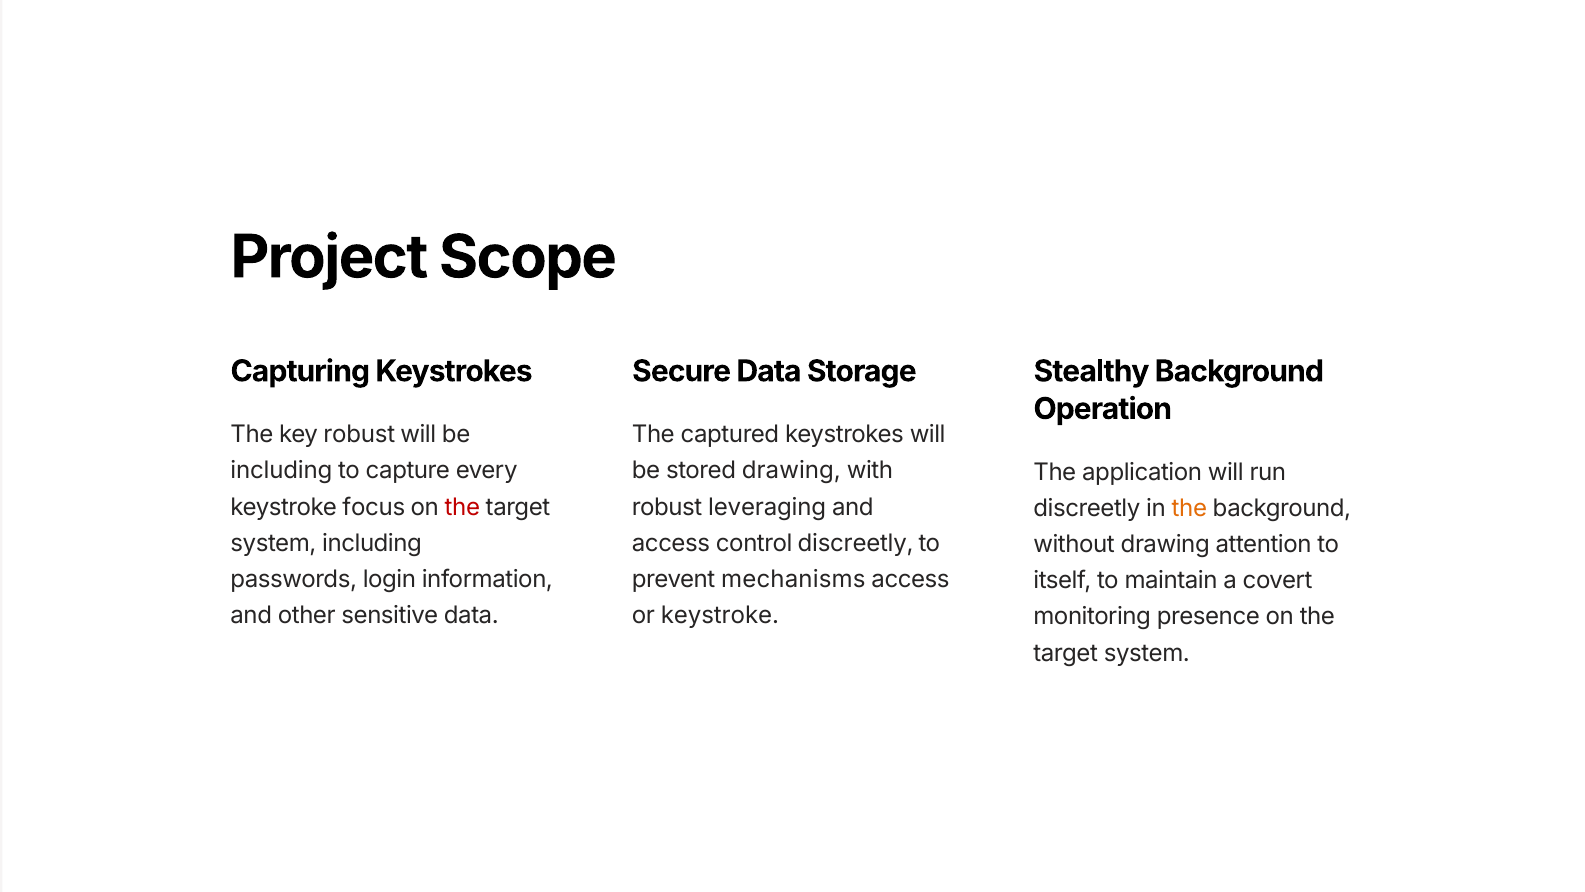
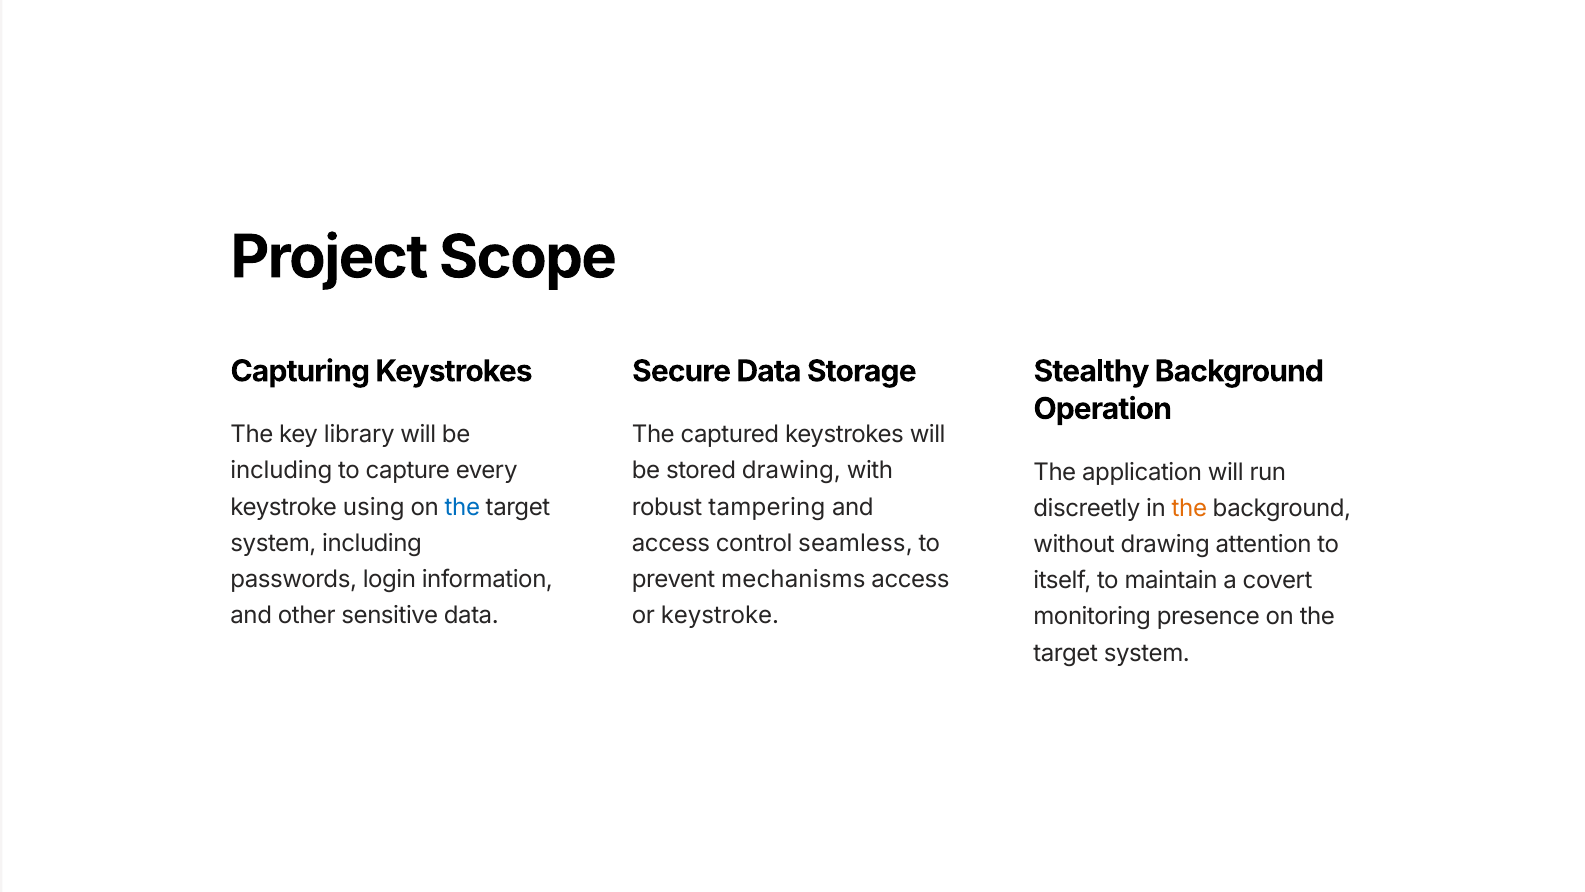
key robust: robust -> library (359, 435)
focus: focus -> using (374, 507)
the colour: red -> blue (462, 507)
leveraging: leveraging -> tampering (767, 507)
control discreetly: discreetly -> seamless (855, 543)
